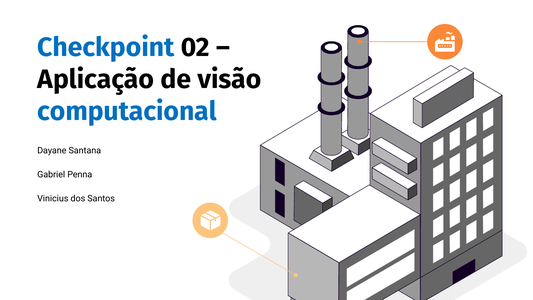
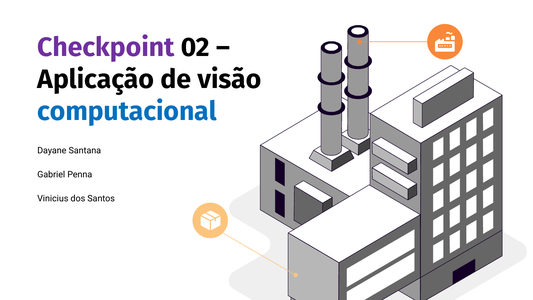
Checkpoint colour: blue -> purple (106, 47)
